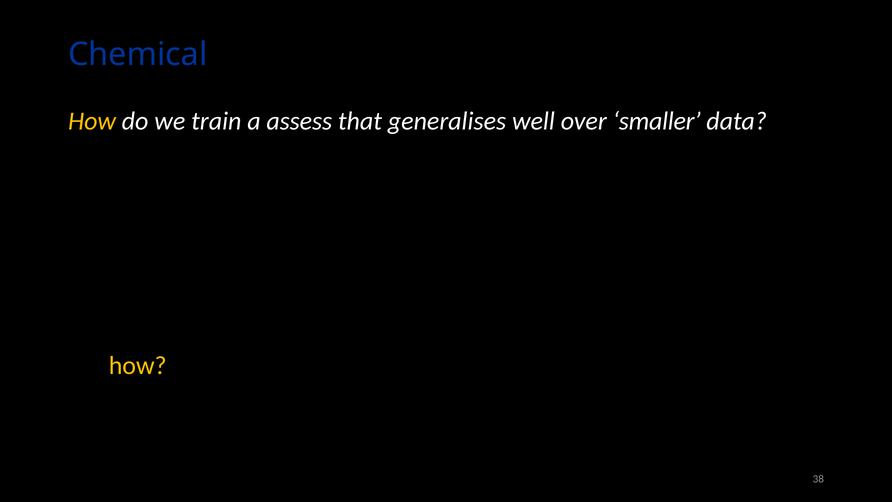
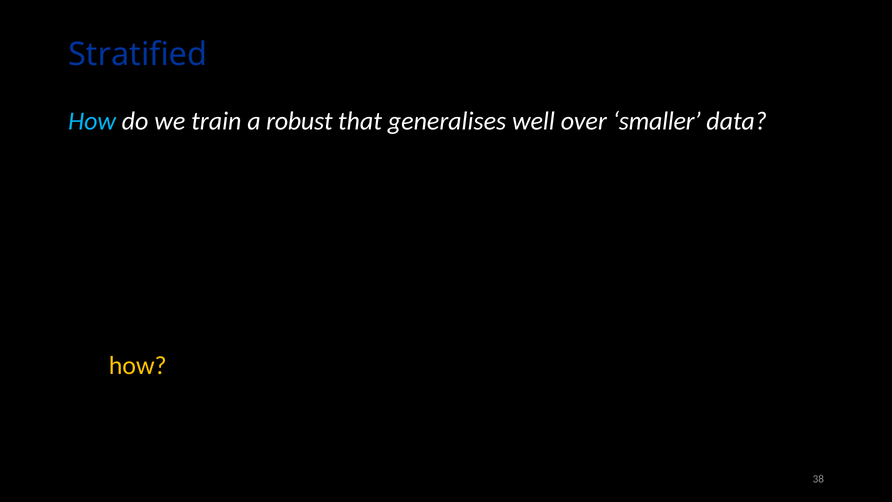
Chemical: Chemical -> Stratified (138, 55)
How colour: yellow -> light blue (92, 121)
assess: assess -> robust (299, 121)
